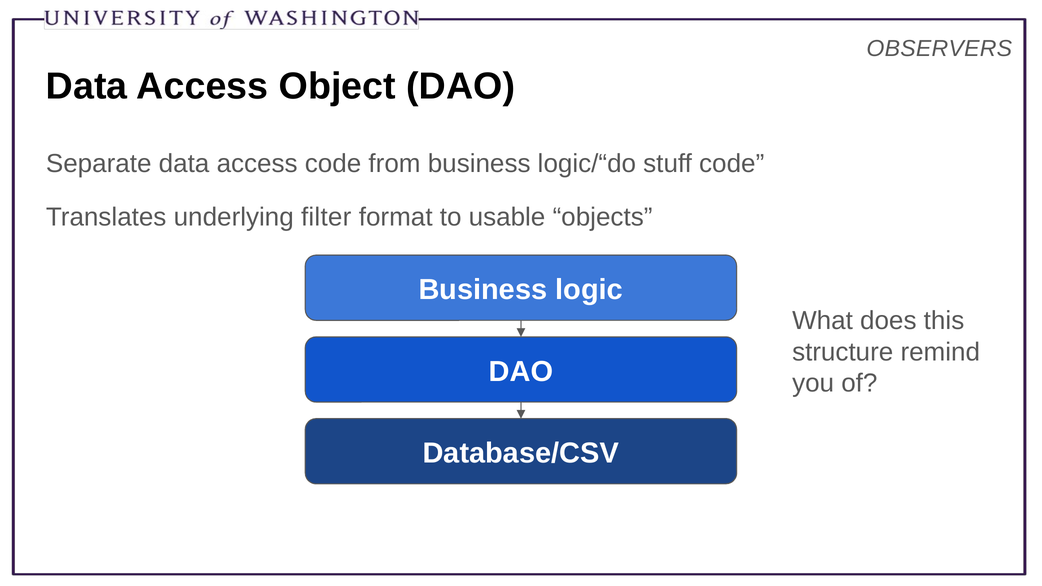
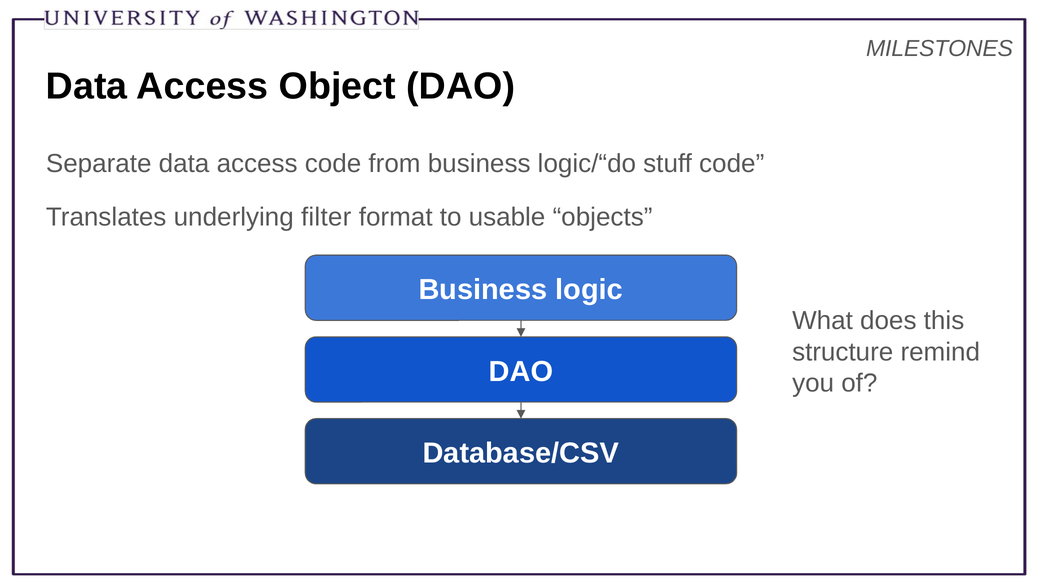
OBSERVERS: OBSERVERS -> MILESTONES (940, 49)
